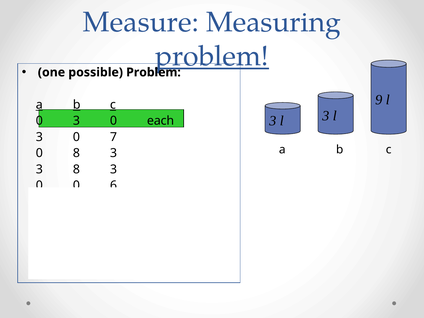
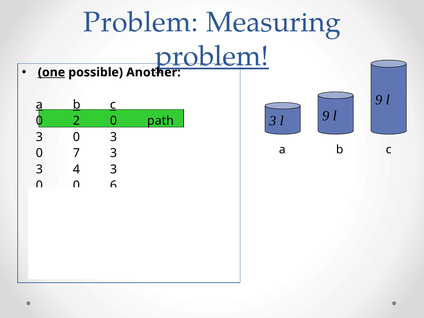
Measure: Measure -> Problem (141, 22)
one underline: none -> present (51, 72)
possible Problem: Problem -> Another (153, 72)
3 l 3: 3 -> 9 (326, 116)
3: 3 -> 2 (76, 121)
each: each -> path (160, 121)
3 0 7: 7 -> 3 (114, 137)
0 8: 8 -> 7 (76, 153)
3 8: 8 -> 4 (76, 169)
